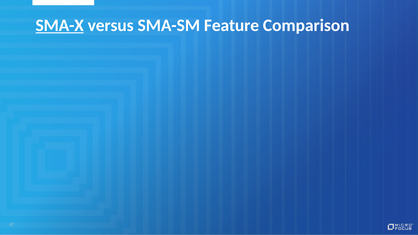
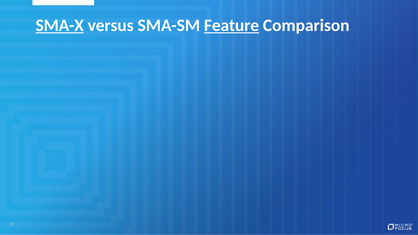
Feature underline: none -> present (232, 25)
